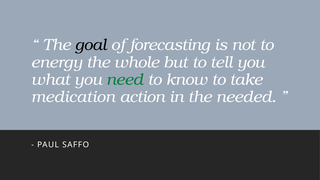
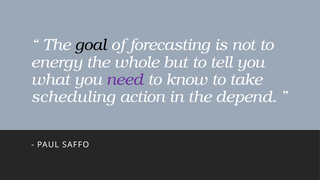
need colour: green -> purple (125, 80)
medication: medication -> scheduling (73, 97)
needed: needed -> depend (246, 97)
